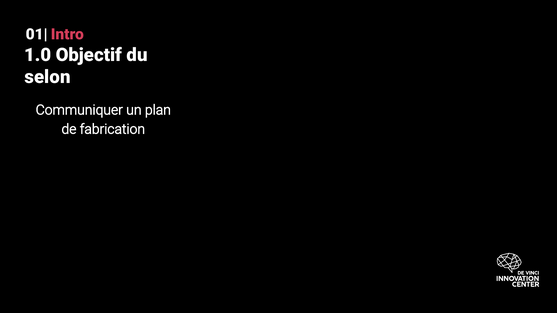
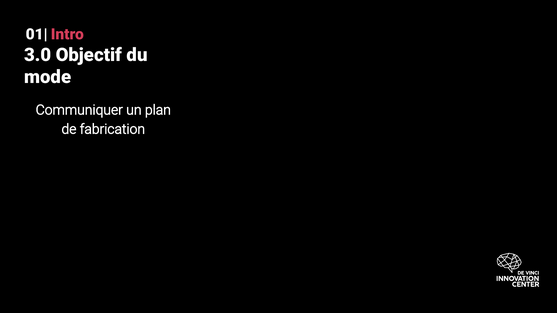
1.0: 1.0 -> 3.0 (38, 55)
selon: selon -> mode (48, 77)
